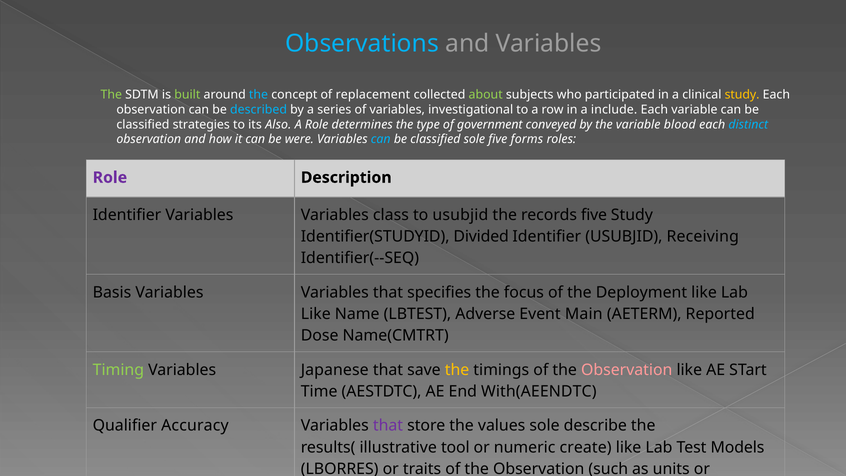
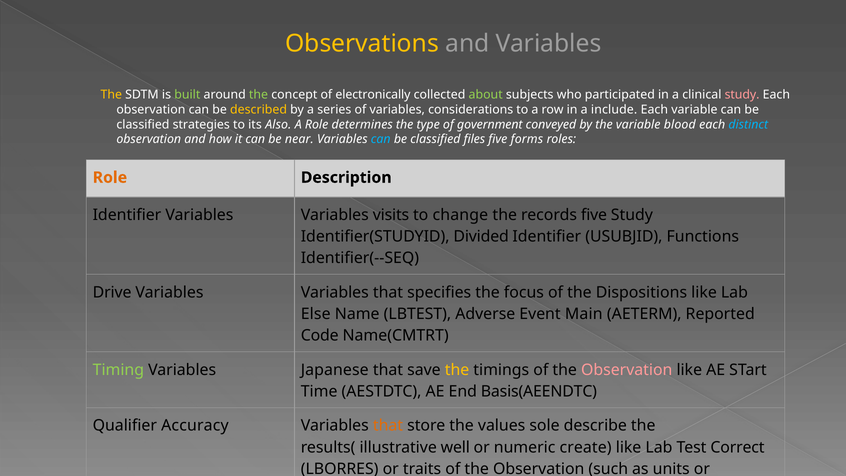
Observations colour: light blue -> yellow (362, 44)
The colour: light green -> yellow (111, 95)
the colour: light blue -> light green (258, 95)
replacement: replacement -> electronically (373, 95)
study colour: yellow -> pink (742, 95)
described colour: light blue -> yellow (259, 110)
investigational: investigational -> considerations (471, 110)
were: were -> near (299, 139)
classified sole: sole -> files (474, 139)
Role colour: purple -> orange (110, 177)
class: class -> visits (391, 215)
to usubjid: usubjid -> change (460, 215)
Receiving: Receiving -> Functions (703, 237)
Basis: Basis -> Drive (112, 292)
Deployment: Deployment -> Dispositions (641, 292)
Like: Like -> Else (316, 314)
Dose: Dose -> Code (320, 336)
With(AEENDTC: With(AEENDTC -> Basis(AEENDTC (539, 391)
that colour: purple -> orange (388, 426)
tool: tool -> well (455, 447)
Models: Models -> Correct (737, 447)
